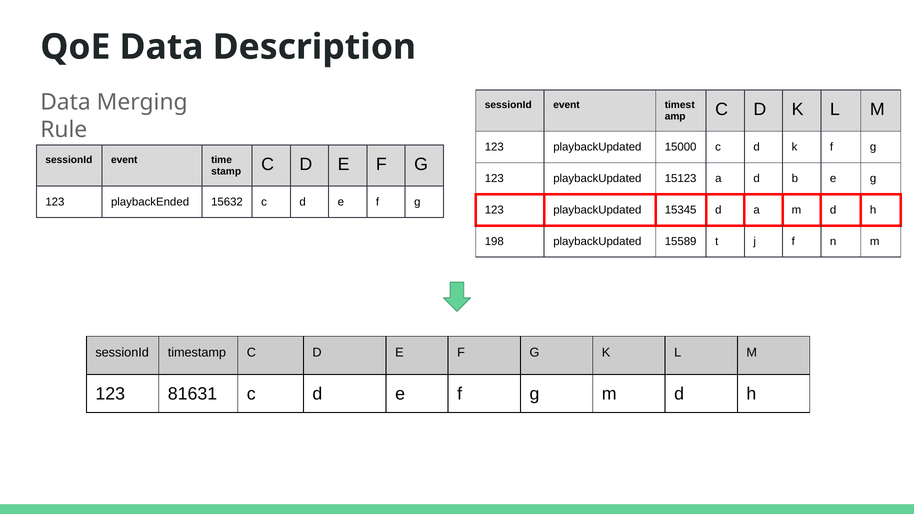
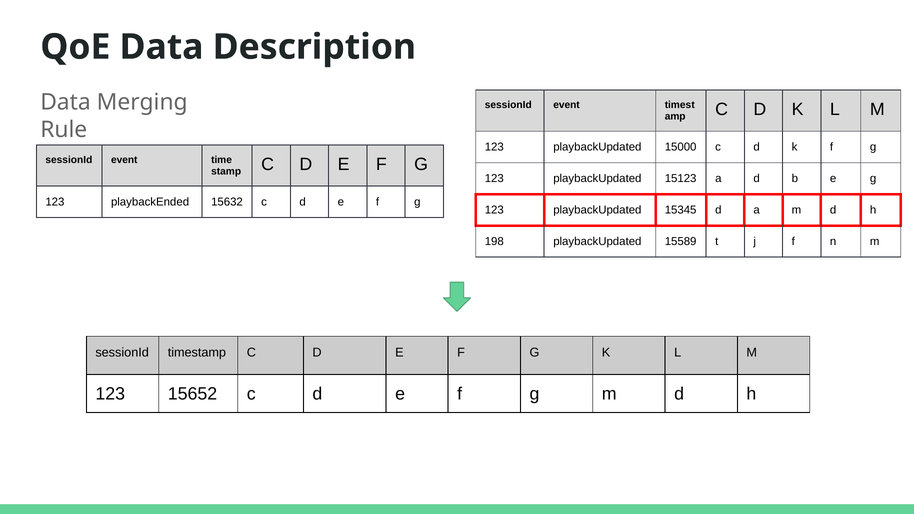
81631: 81631 -> 15652 (193, 394)
